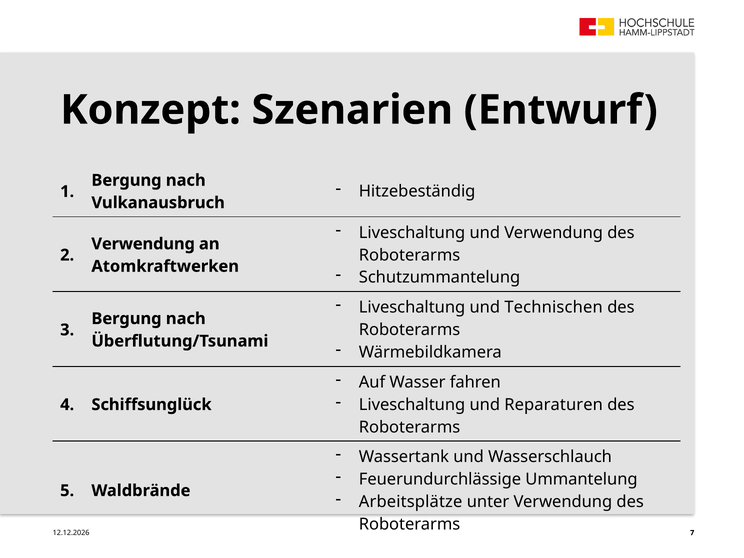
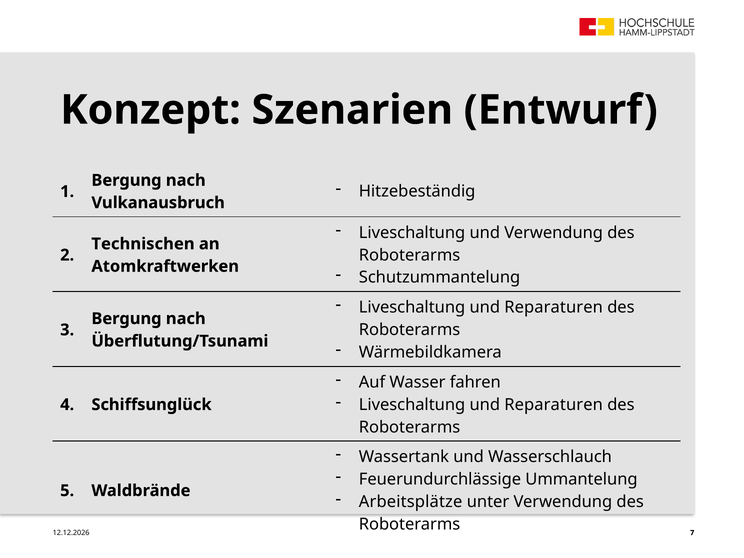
Verwendung: Verwendung -> Technischen (143, 244)
Technischen: Technischen -> Reparaturen (554, 307)
